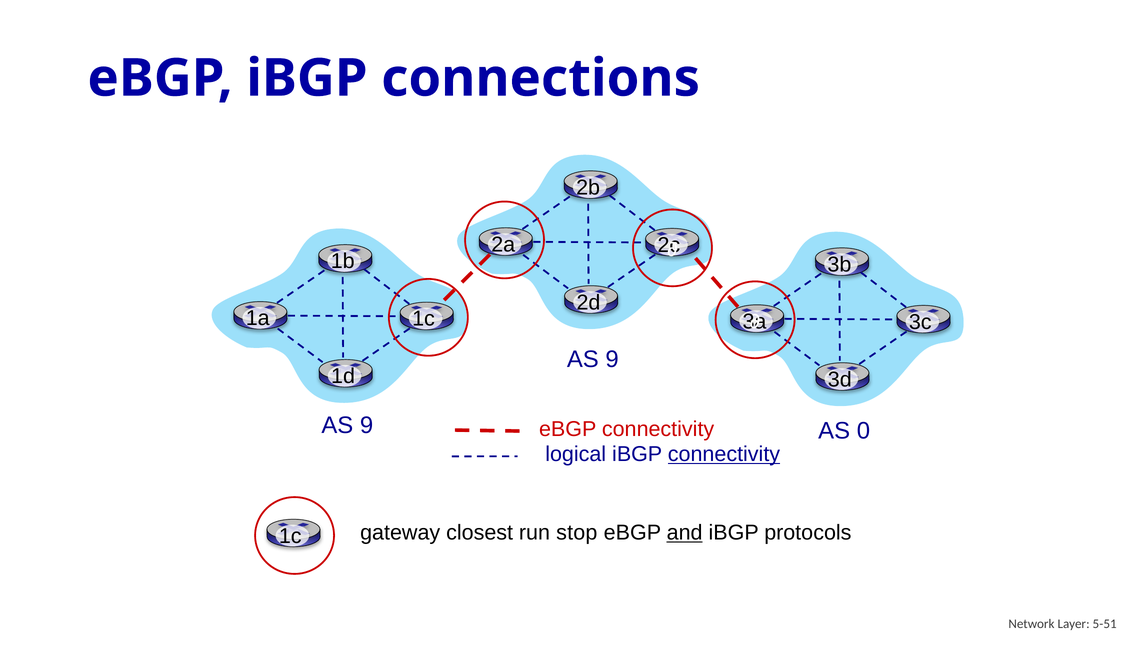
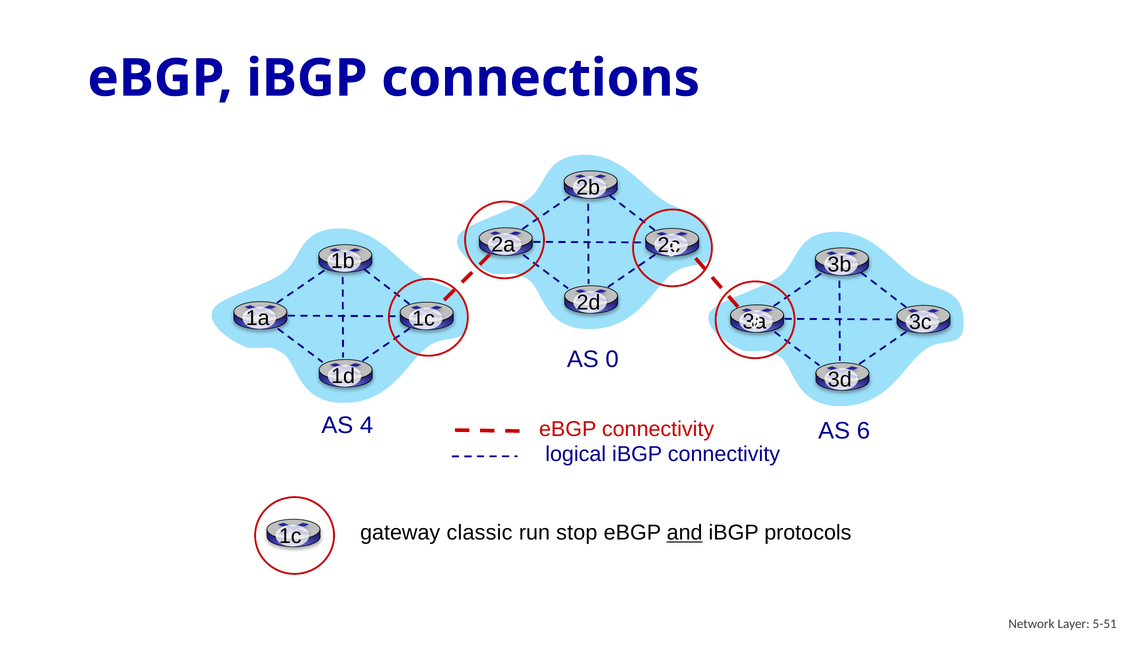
9: 9 -> 0 (612, 360)
9: 9 -> 4 (367, 426)
0: 0 -> 6 (863, 431)
connectivity underline: present -> none (724, 454)
closest: closest -> classic (479, 533)
